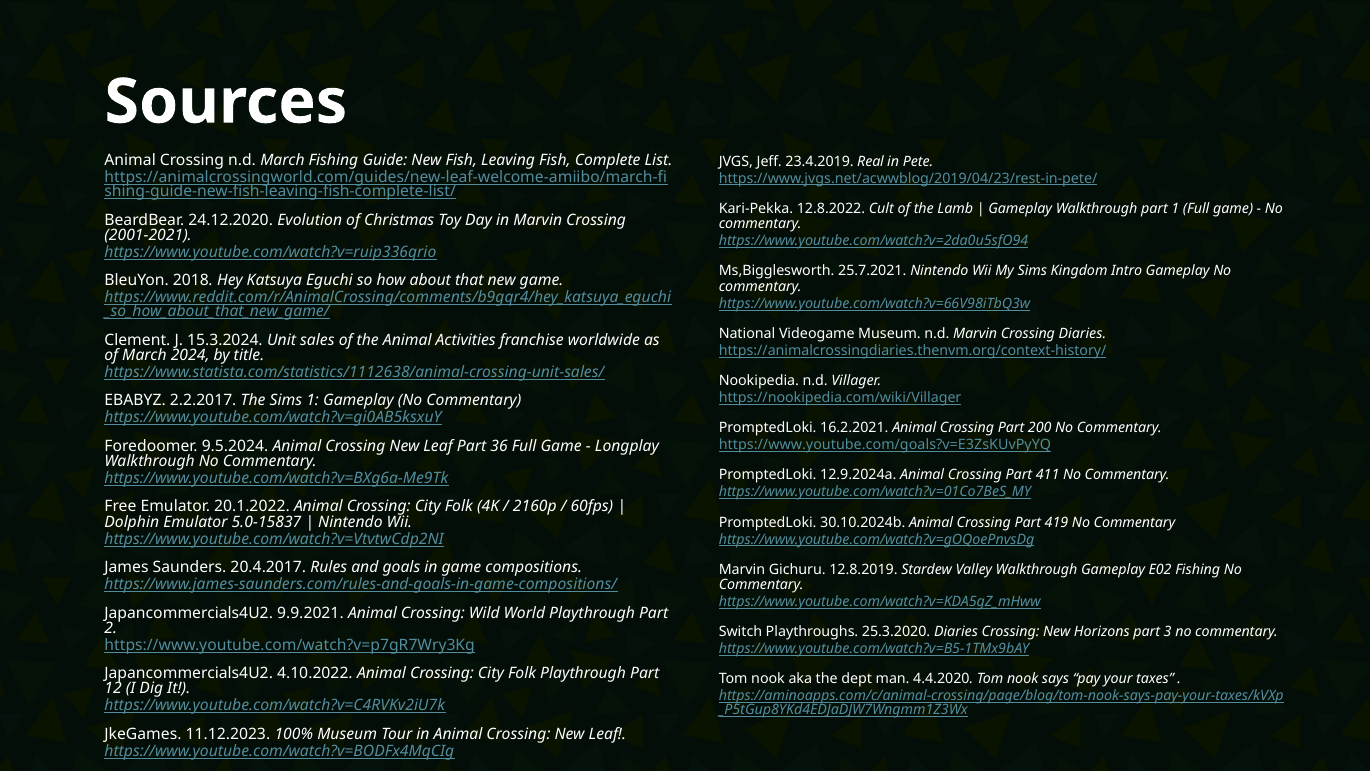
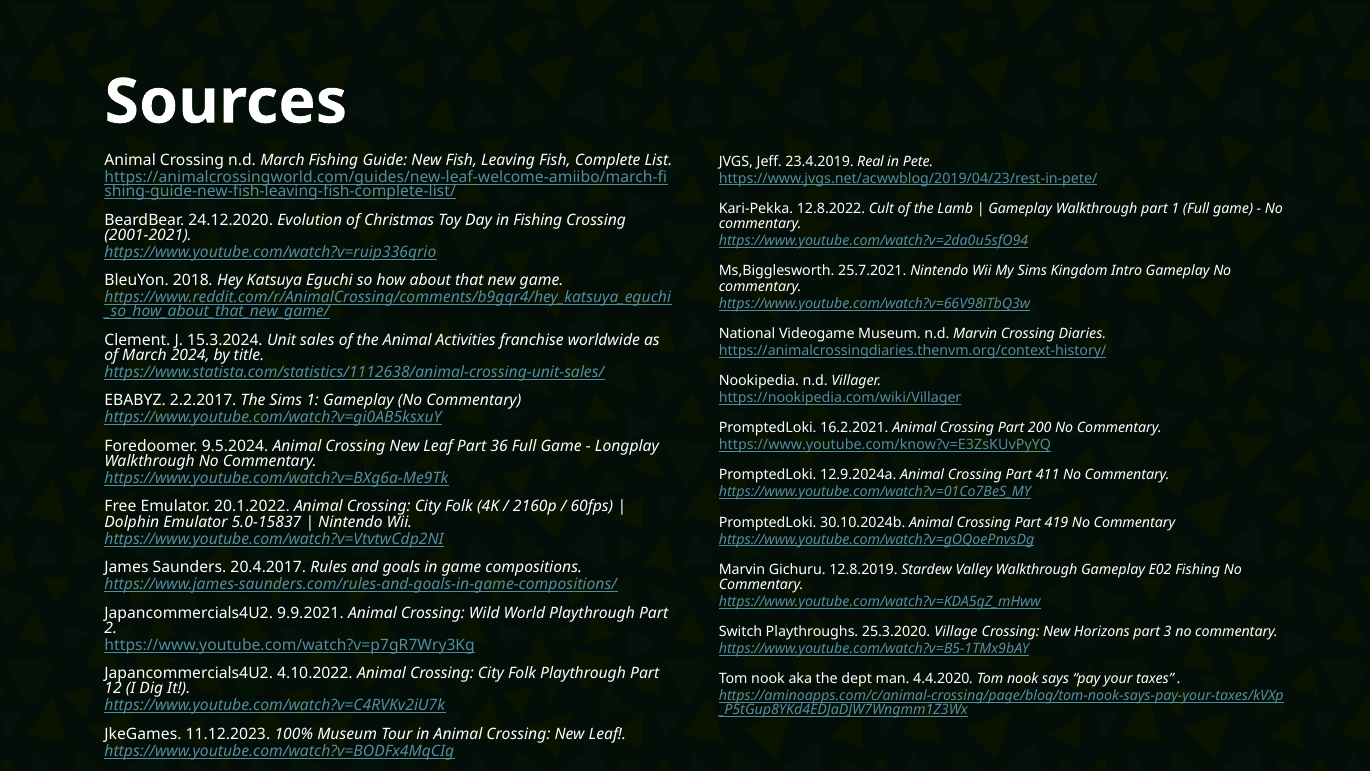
in Marvin: Marvin -> Fishing (538, 220)
https://www.youtube.com/goals?v=E3ZsKUvPyYQ: https://www.youtube.com/goals?v=E3ZsKUvPyYQ -> https://www.youtube.com/know?v=E3ZsKUvPyYQ (885, 445)
25.3.2020 Diaries: Diaries -> Village (956, 632)
